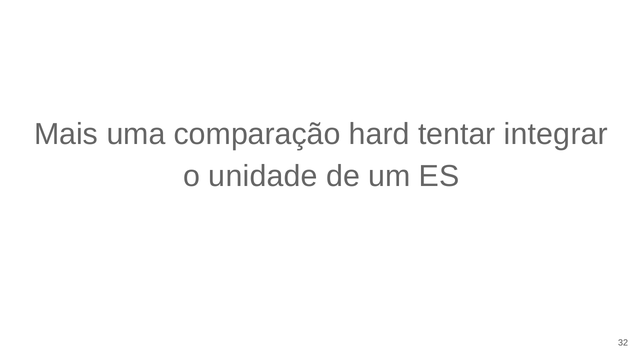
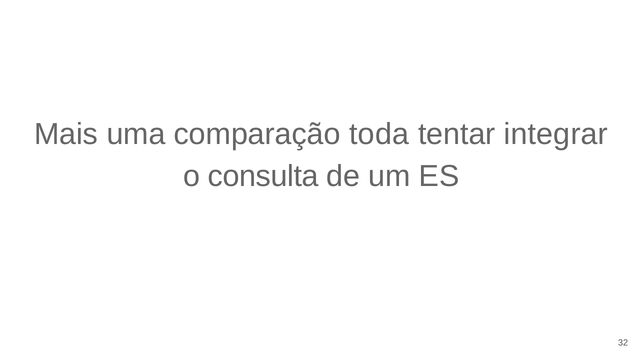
hard: hard -> toda (379, 134)
unidade: unidade -> consulta (263, 176)
